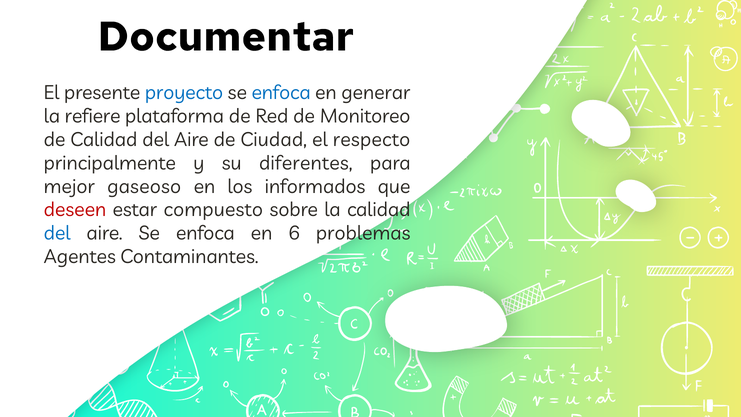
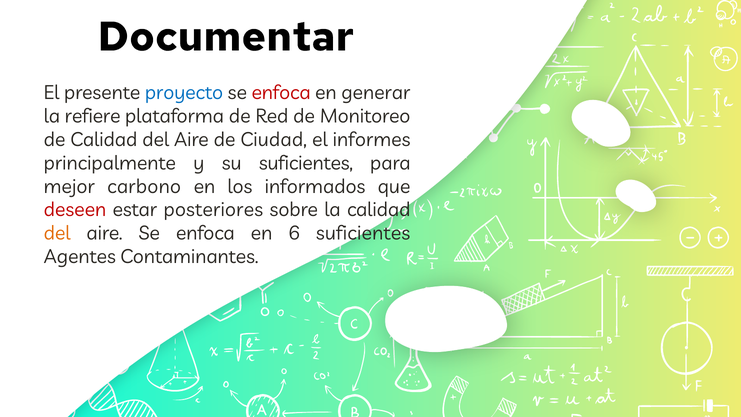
enfoca colour: blue -> red (281, 93)
respecto: respecto -> informes (372, 140)
su diferentes: diferentes -> suficientes (306, 163)
gaseoso: gaseoso -> carbono (144, 187)
compuesto: compuesto -> posteriores (213, 210)
del colour: blue -> orange (57, 233)
6 problemas: problemas -> suficientes (363, 233)
